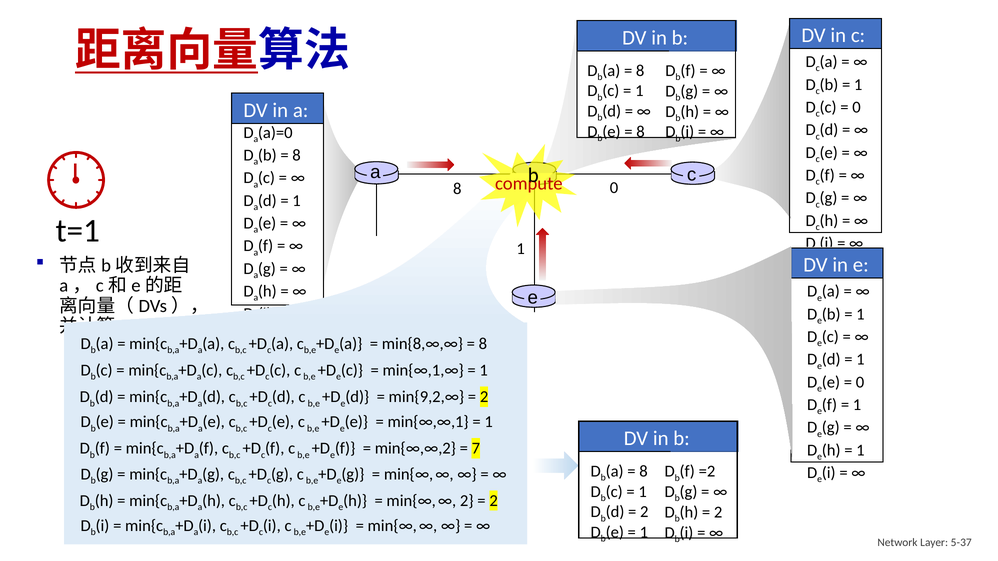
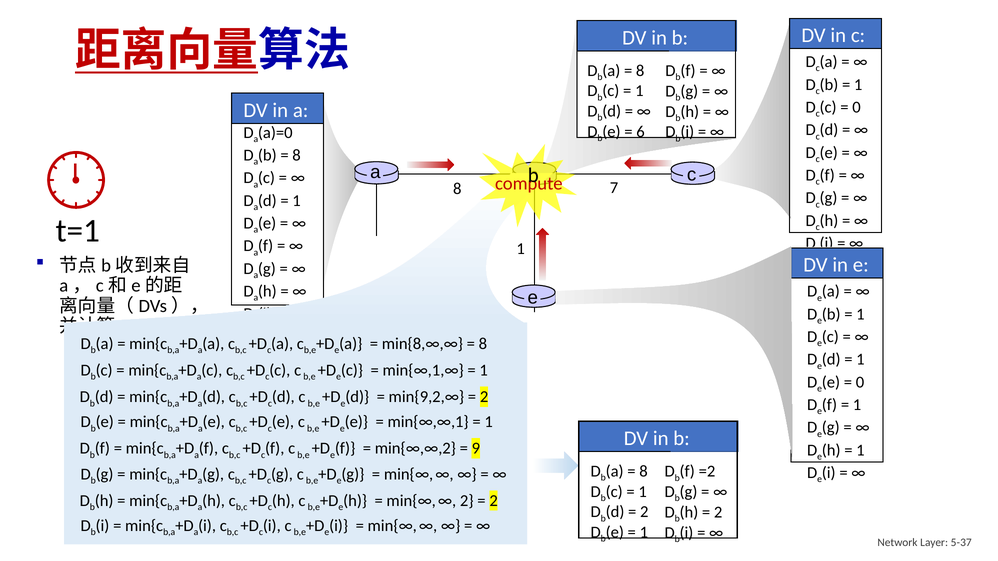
8: 8 -> 6 (641, 132)
0: 0 -> 7 (614, 188)
7: 7 -> 9 (476, 449)
